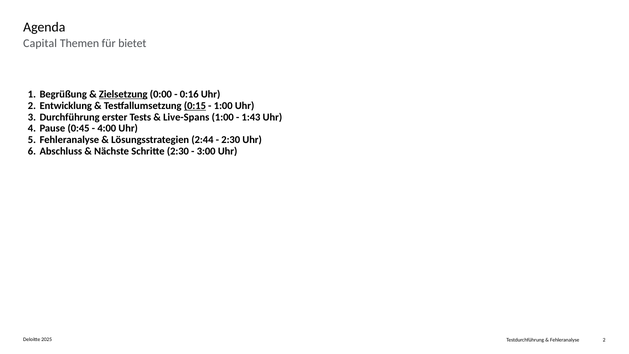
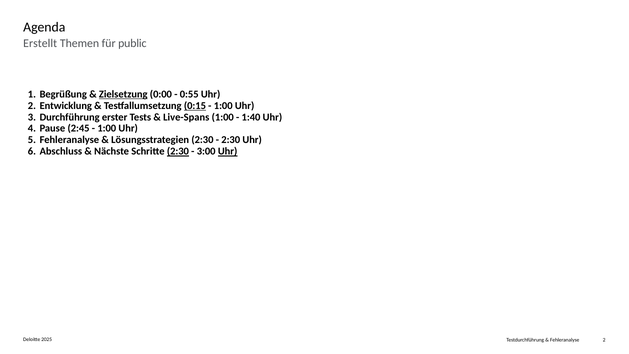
Capital: Capital -> Erstellt (40, 43)
bietet: bietet -> public (132, 43)
0:16: 0:16 -> 0:55 (189, 94)
1:43: 1:43 -> 1:40 (251, 117)
0:45: 0:45 -> 2:45 (79, 128)
4:00: 4:00 -> 1:00 (107, 128)
Lösungsstrategien 2:44: 2:44 -> 2:30 (202, 140)
2:30 underline: none -> present (178, 151)
Uhr underline: none -> present (228, 151)
